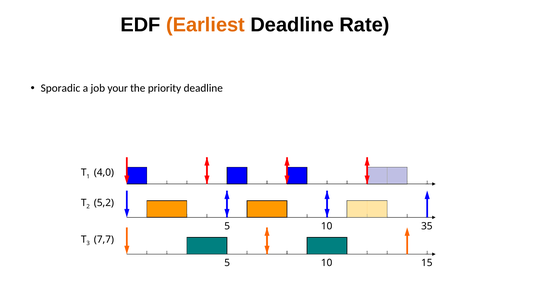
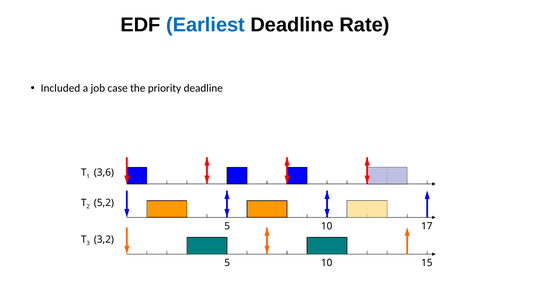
Earliest colour: orange -> blue (205, 25)
Sporadic: Sporadic -> Included (60, 88)
your: your -> case (118, 88)
4,0: 4,0 -> 3,6 (104, 172)
35: 35 -> 17 (427, 226)
7,7: 7,7 -> 3,2 (104, 239)
